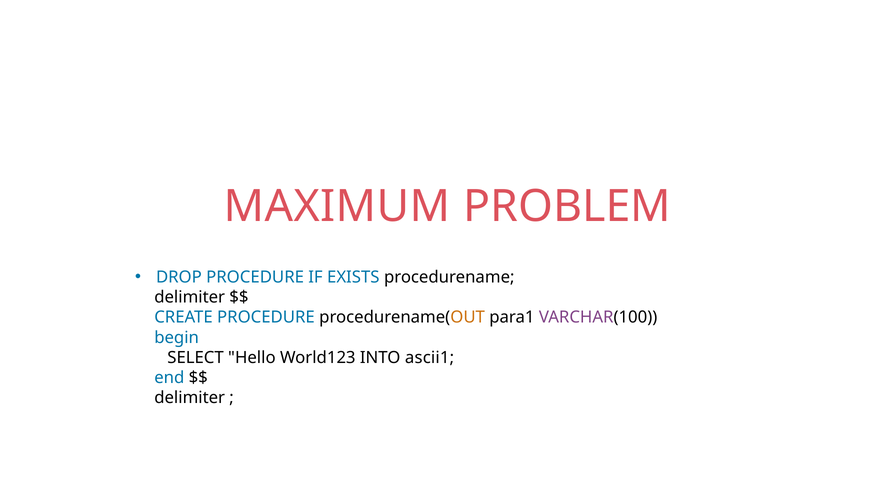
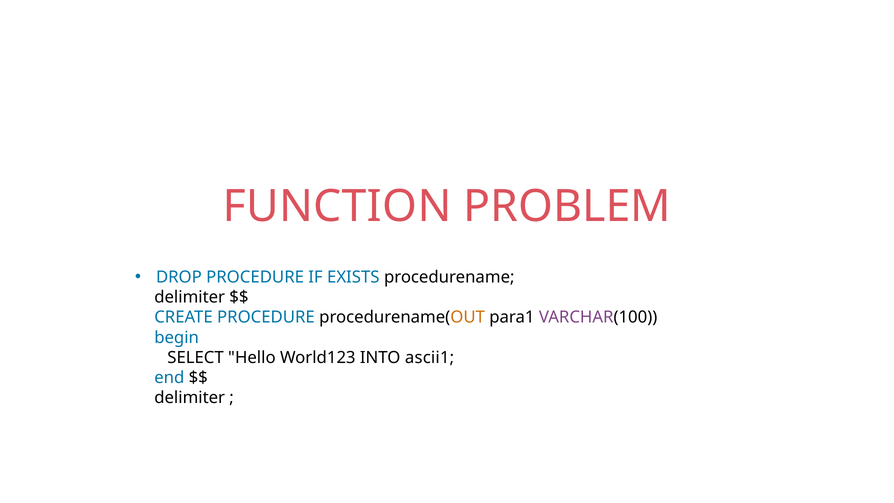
MAXIMUM: MAXIMUM -> FUNCTION (337, 206)
